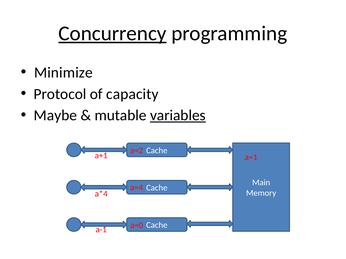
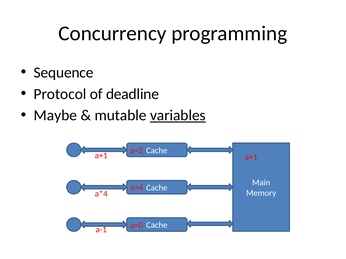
Concurrency underline: present -> none (112, 33)
Minimize: Minimize -> Sequence (64, 73)
capacity: capacity -> deadline (133, 94)
